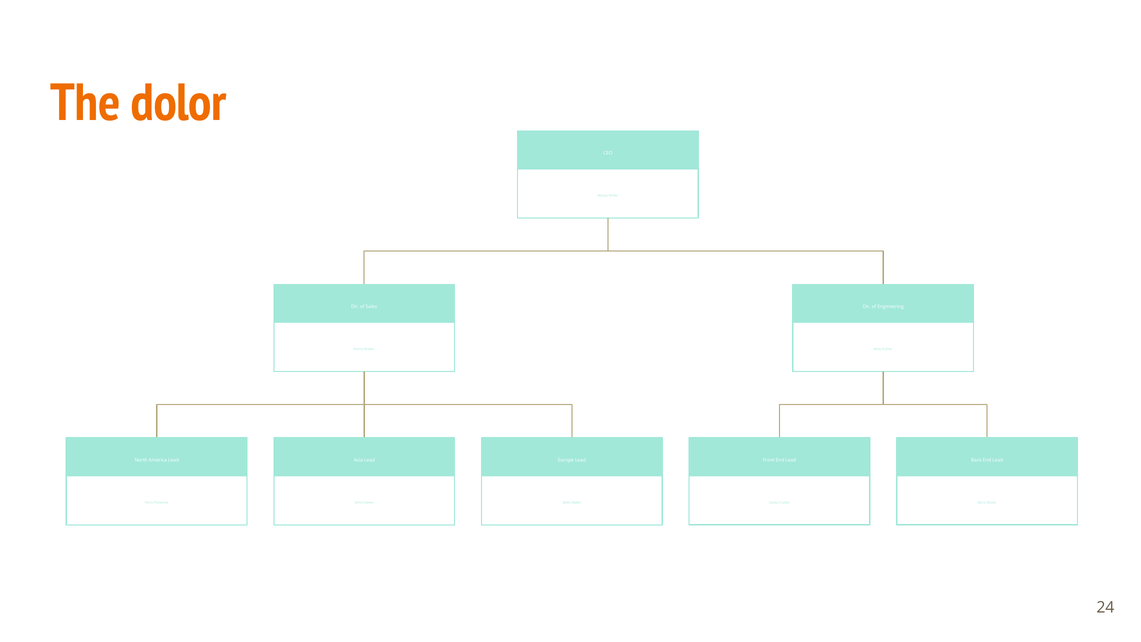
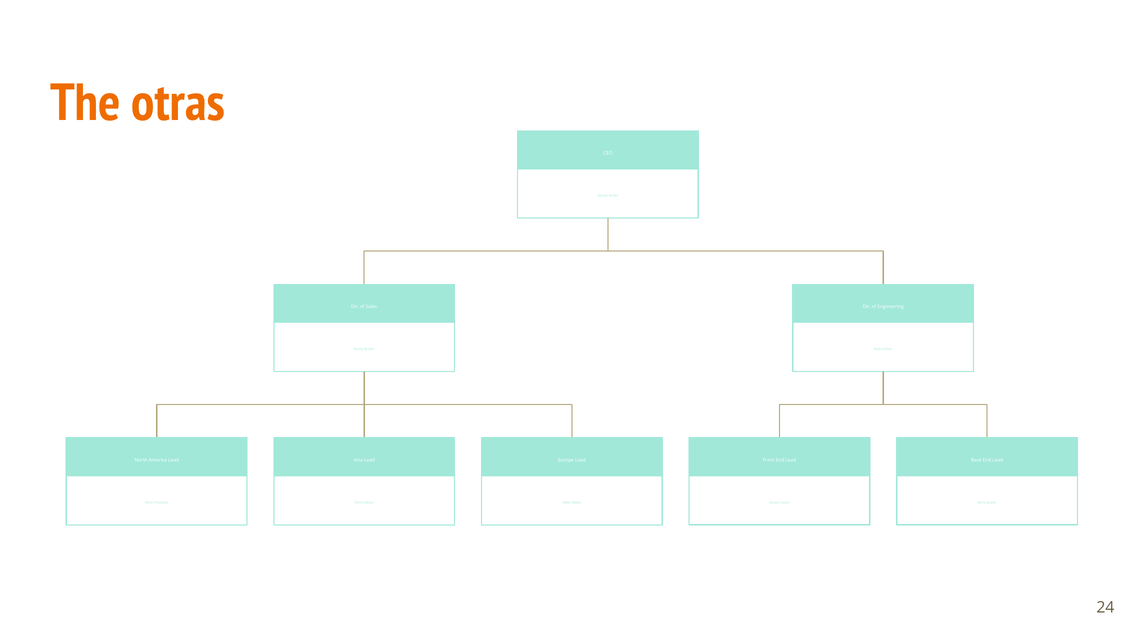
dolor: dolor -> otras (178, 103)
